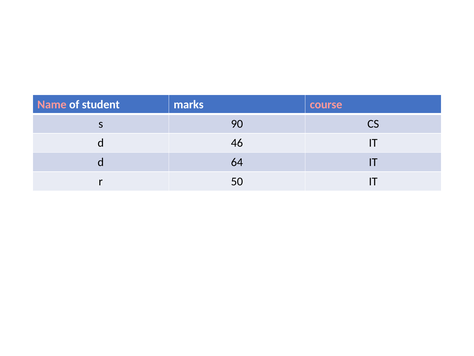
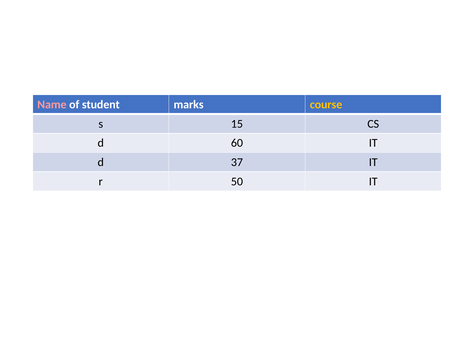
course colour: pink -> yellow (326, 104)
90: 90 -> 15 (237, 124)
46: 46 -> 60 (237, 143)
64: 64 -> 37 (237, 162)
